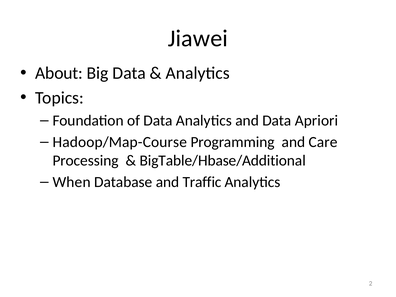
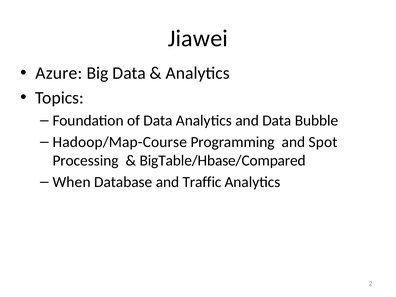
About: About -> Azure (59, 73)
Apriori: Apriori -> Bubble (317, 121)
Care: Care -> Spot (323, 142)
BigTable/Hbase/Additional: BigTable/Hbase/Additional -> BigTable/Hbase/Compared (223, 161)
